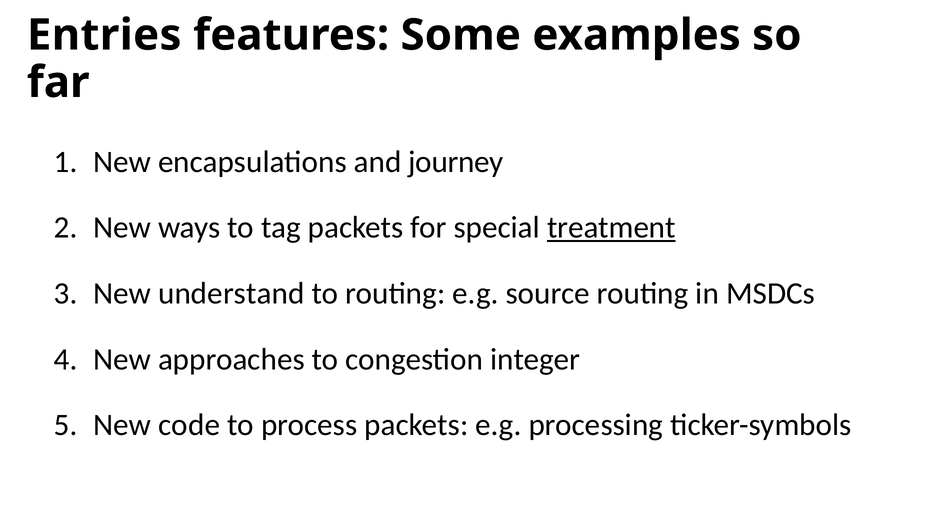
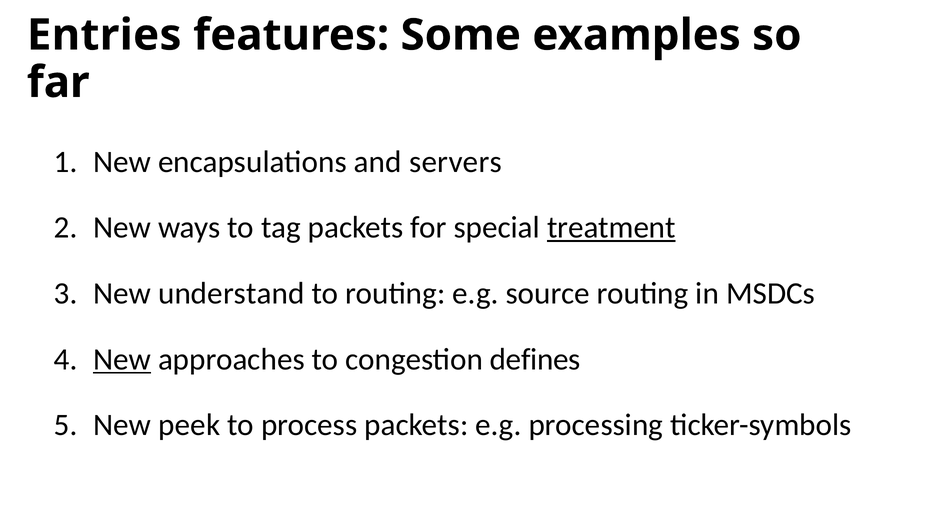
journey: journey -> servers (456, 162)
New underline: none -> present (122, 359)
integer: integer -> defines (535, 359)
code: code -> peek (189, 425)
